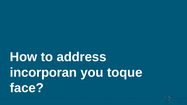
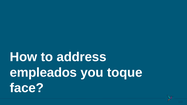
incorporan: incorporan -> empleados (43, 73)
